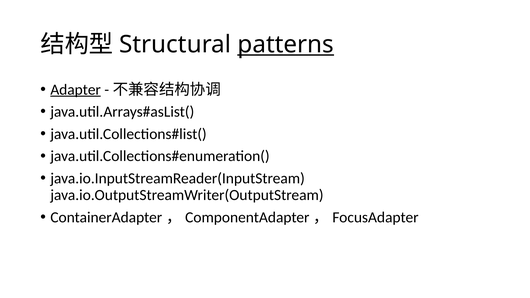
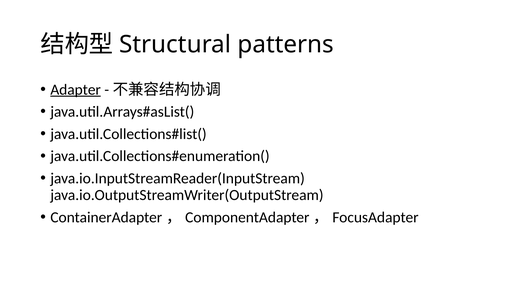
patterns underline: present -> none (286, 45)
